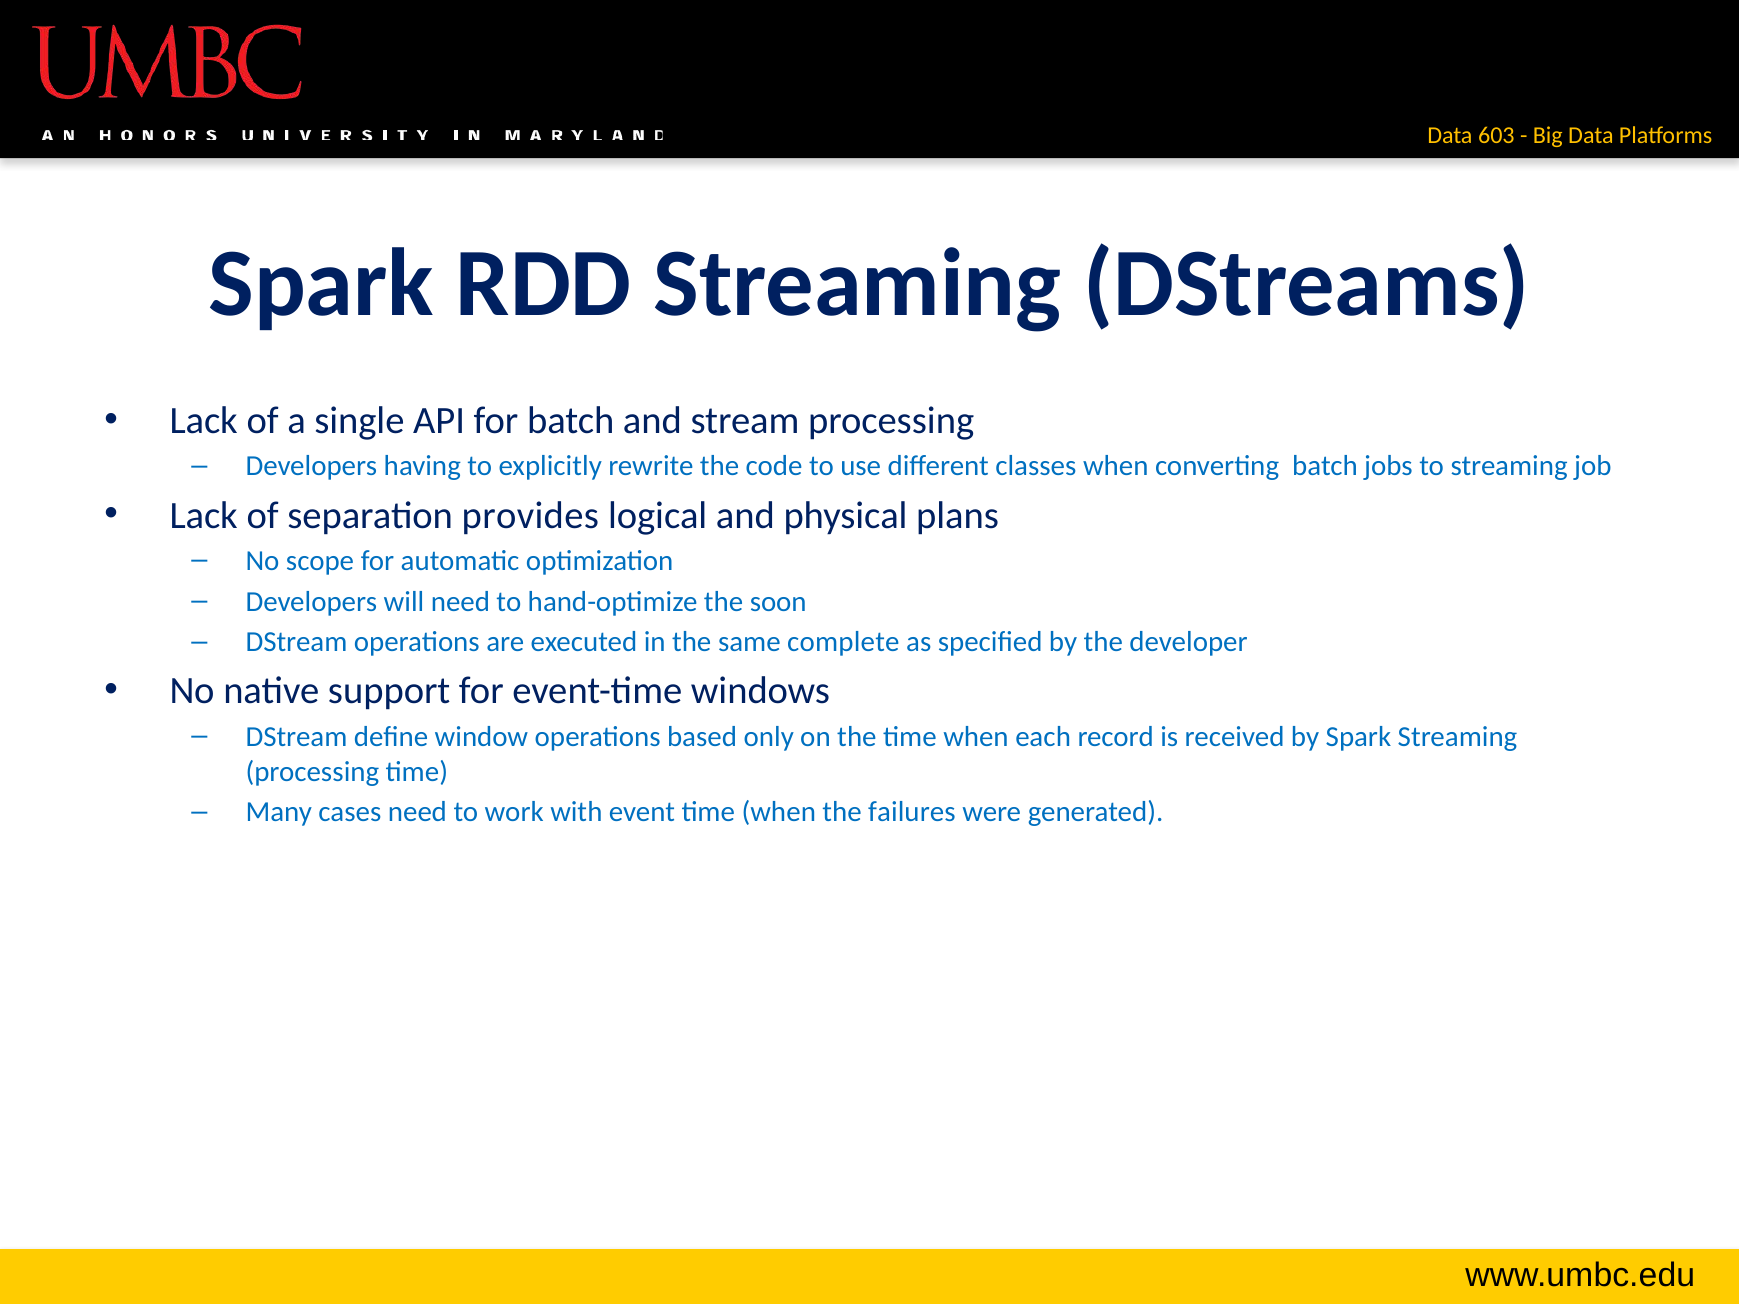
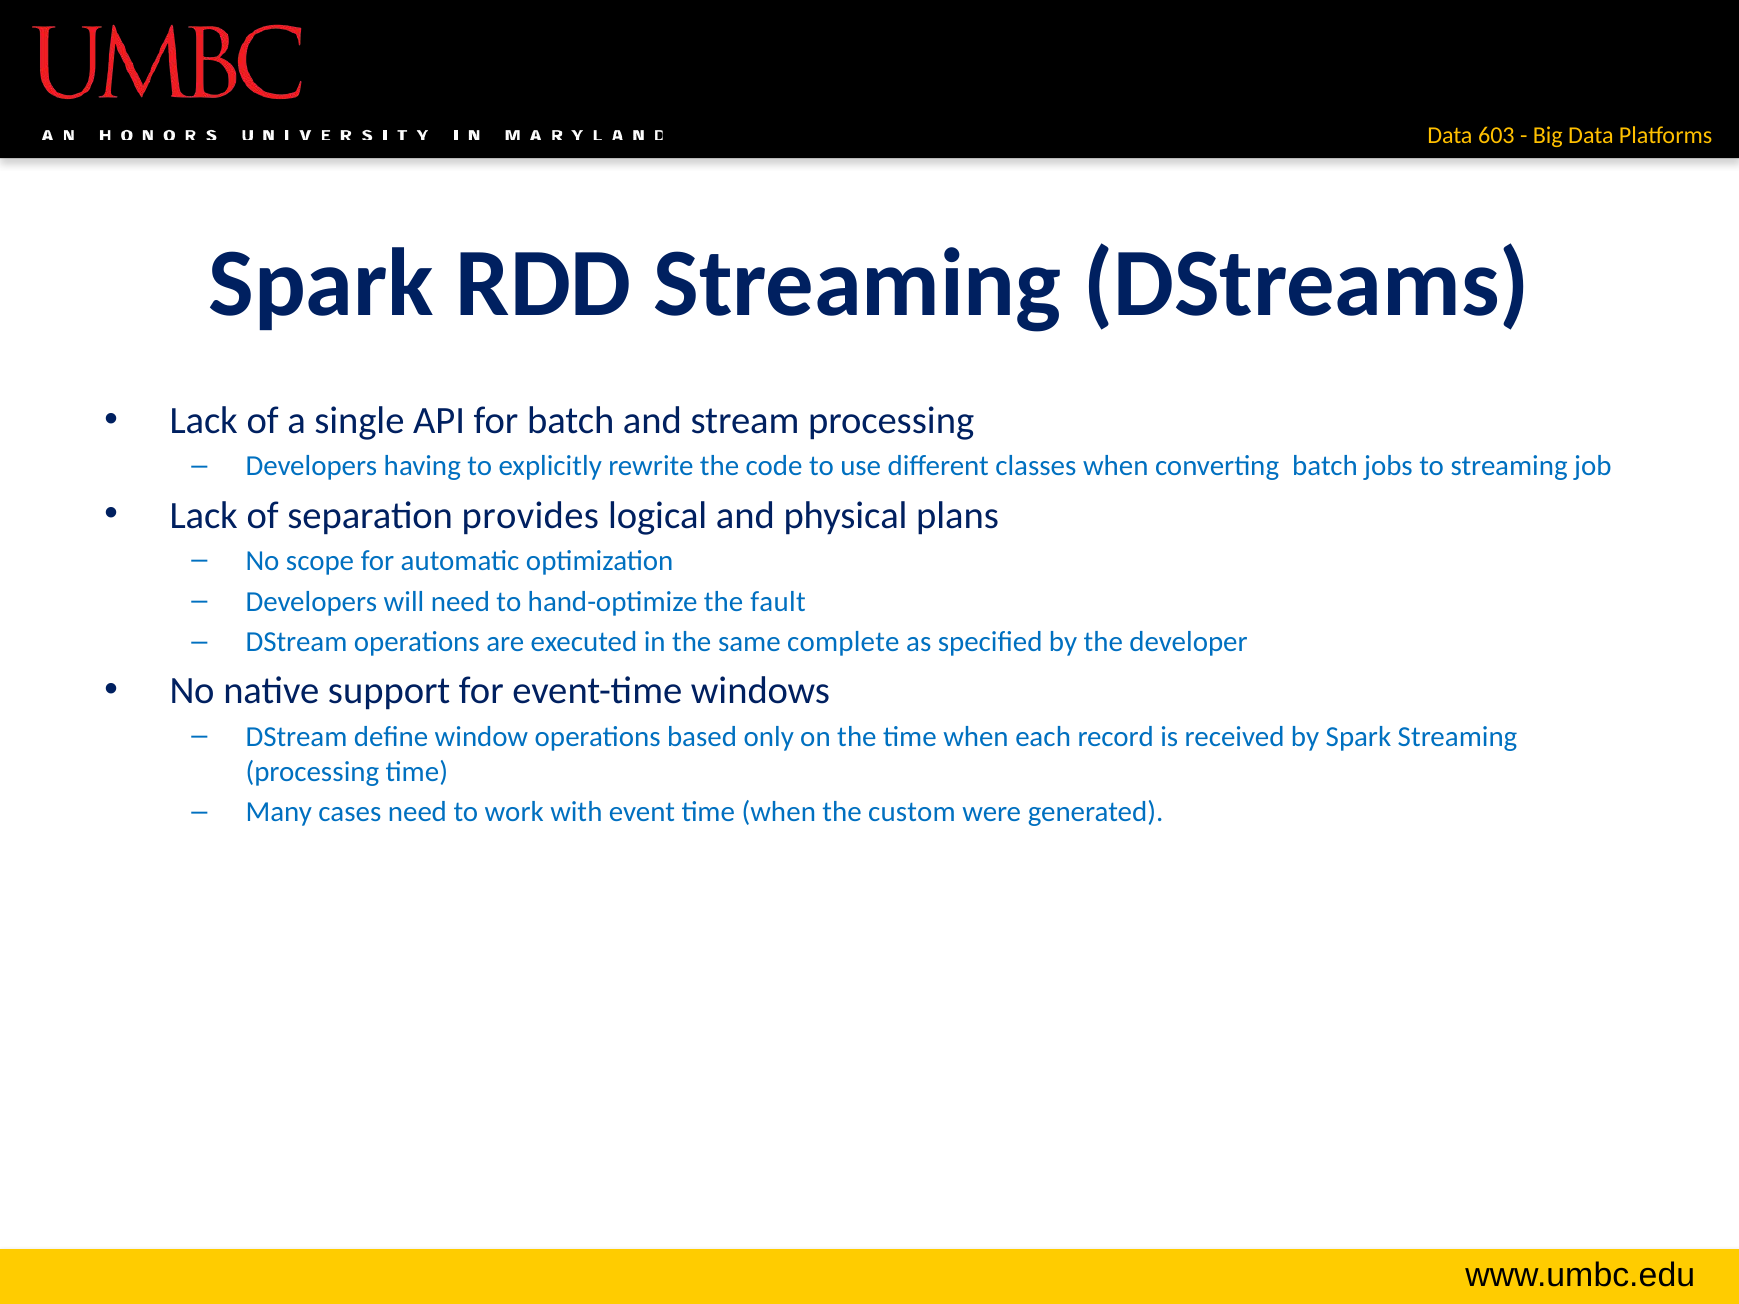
soon: soon -> fault (778, 602)
failures: failures -> custom (912, 812)
